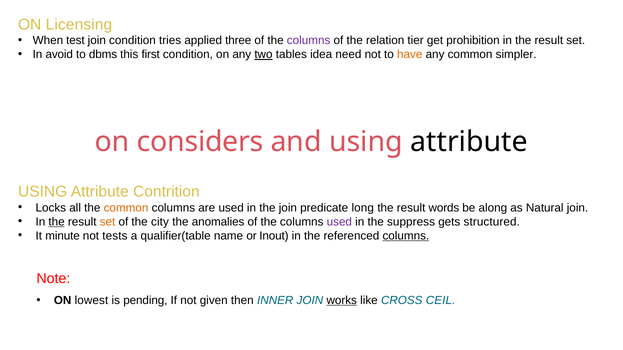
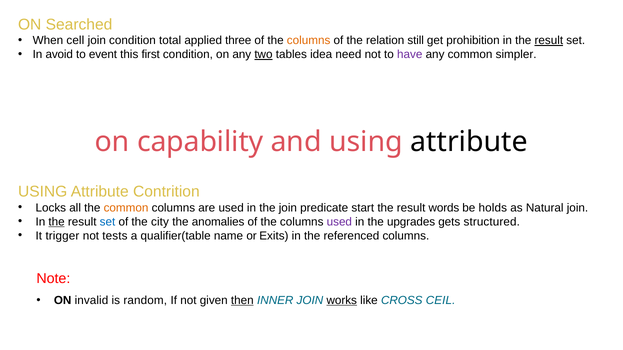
Licensing: Licensing -> Searched (79, 24)
test: test -> cell (75, 40)
tries: tries -> total (170, 40)
columns colour: purple -> orange (309, 40)
tier: tier -> still (416, 40)
result underline: none -> present (549, 40)
dbms: dbms -> event (103, 54)
have colour: orange -> purple (410, 54)
considers: considers -> capability (200, 142)
long: long -> start (363, 208)
along: along -> holds (493, 208)
set colour: orange -> blue (108, 222)
suppress: suppress -> upgrades (411, 222)
minute: minute -> trigger (62, 236)
Inout: Inout -> Exits (274, 236)
columns underline: present -> none (406, 236)
lowest: lowest -> invalid (91, 301)
pending: pending -> random (145, 301)
then underline: none -> present (242, 301)
